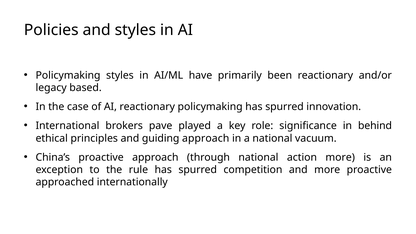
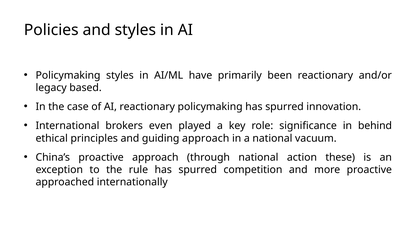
pave: pave -> even (161, 126)
action more: more -> these (340, 157)
